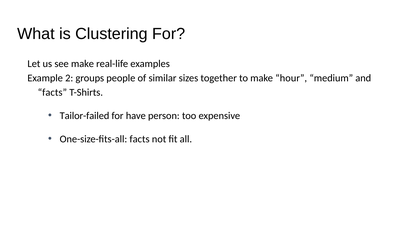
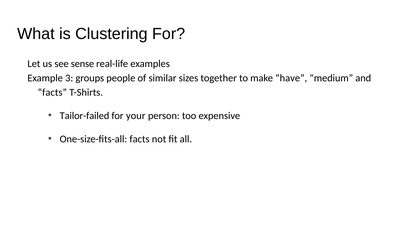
see make: make -> sense (83, 64)
2: 2 -> 3 (69, 78)
hour: hour -> have (291, 78)
have: have -> your (136, 116)
